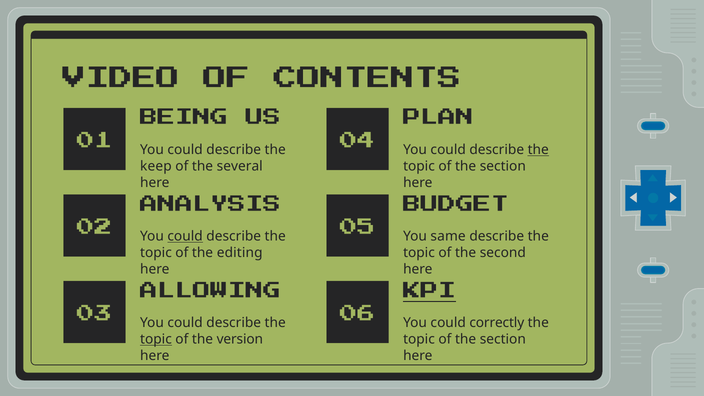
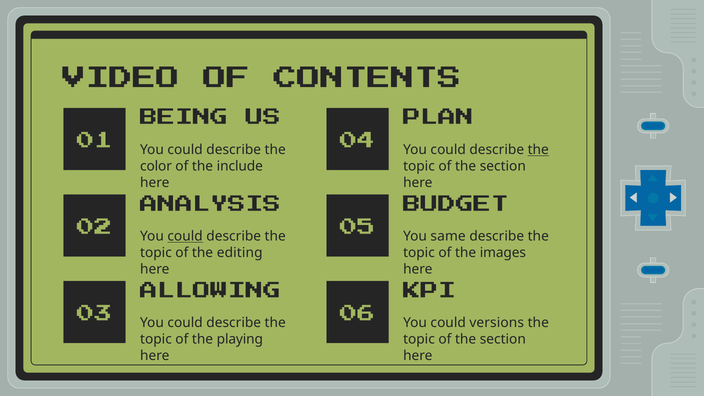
keep: keep -> color (156, 166)
several: several -> include (240, 166)
second: second -> images (503, 253)
KPI underline: present -> none (430, 294)
correctly: correctly -> versions (497, 323)
topic underline: present -> none (156, 339)
version: version -> playing (240, 339)
